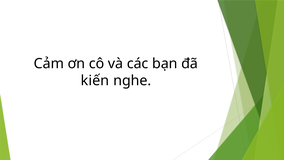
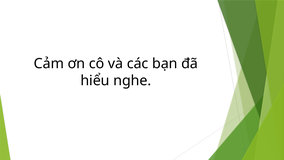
kiến: kiến -> hiểu (95, 80)
